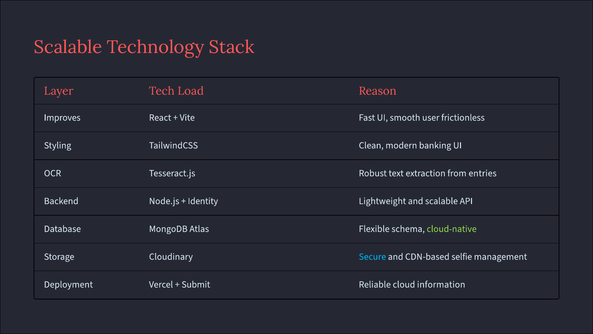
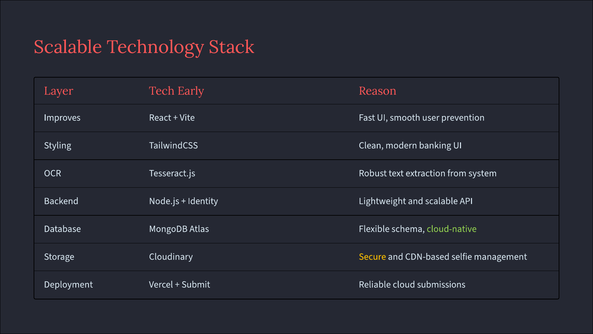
Load: Load -> Early (191, 91)
frictionless: frictionless -> prevention (463, 117)
entries: entries -> system (483, 173)
Secure colour: light blue -> yellow (372, 256)
information: information -> submissions (441, 284)
